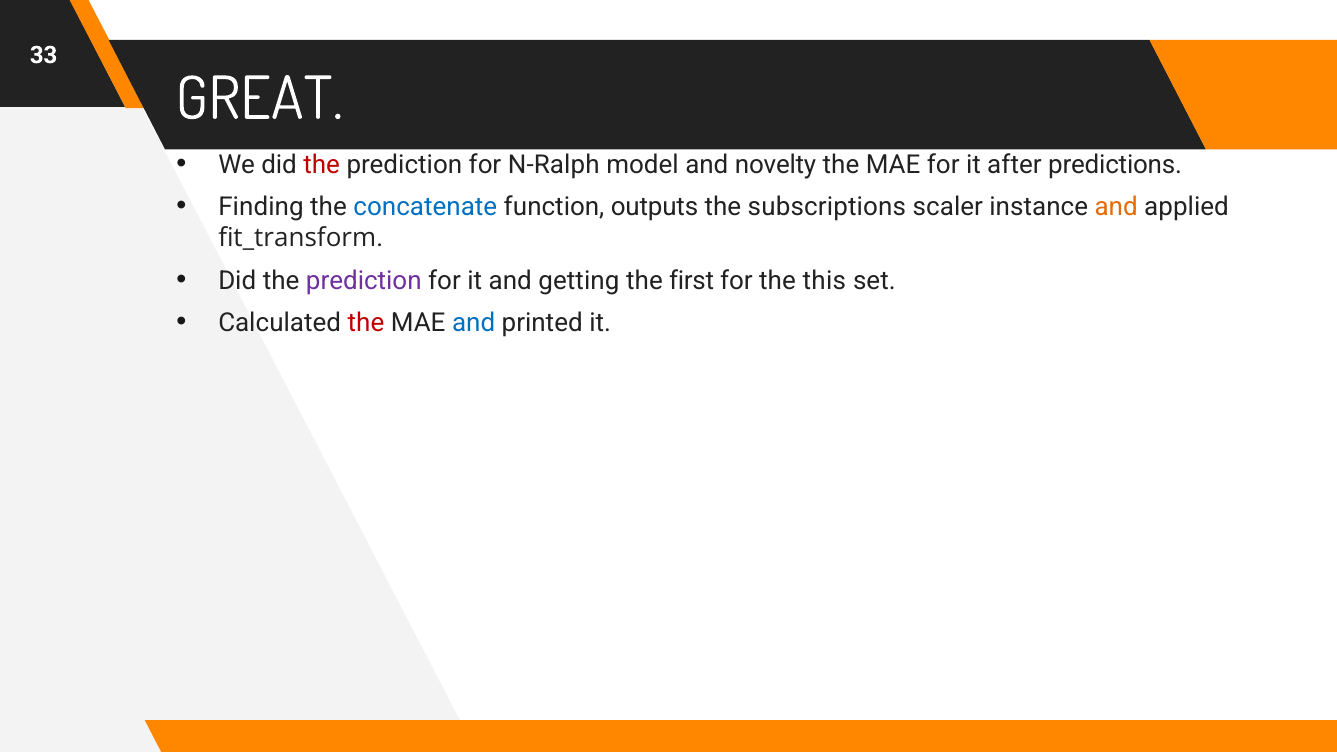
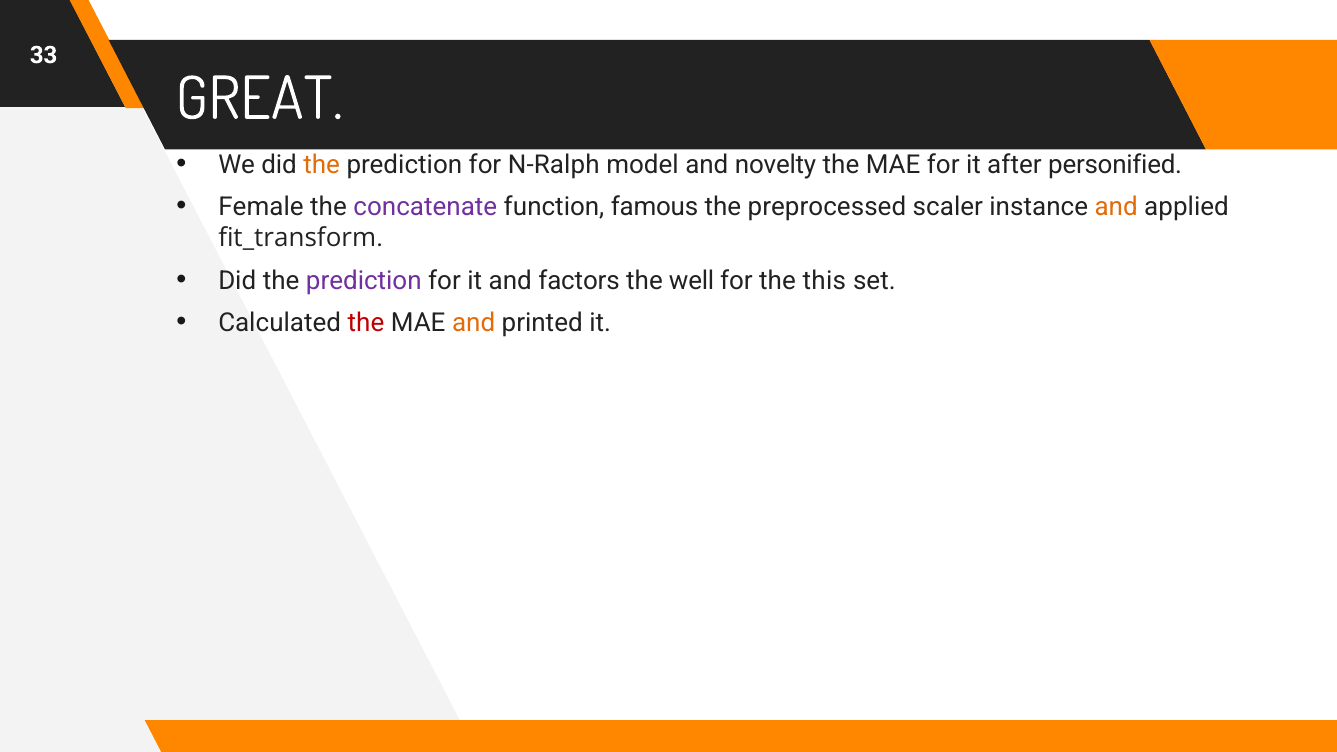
the colour: red -> orange (322, 165)
predictions: predictions -> personified (1115, 165)
Finding: Finding -> Female (261, 207)
concatenate colour: blue -> purple (425, 207)
outputs: outputs -> famous (654, 207)
subscriptions: subscriptions -> preprocessed (827, 207)
getting: getting -> factors (579, 281)
first: first -> well (692, 281)
and colour: blue -> orange (474, 323)
